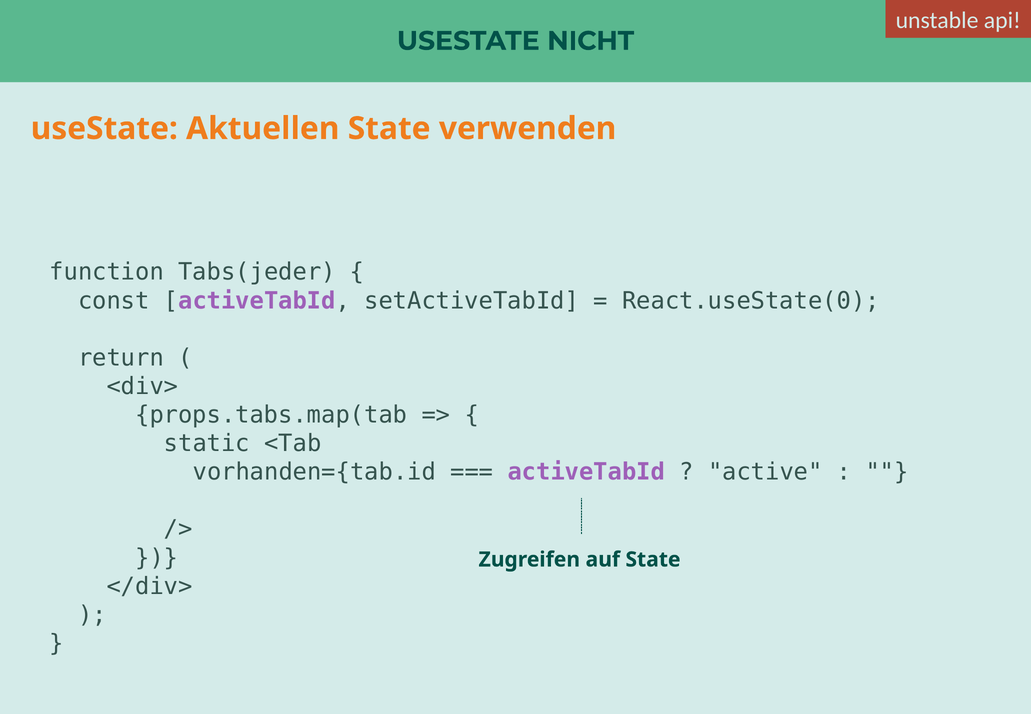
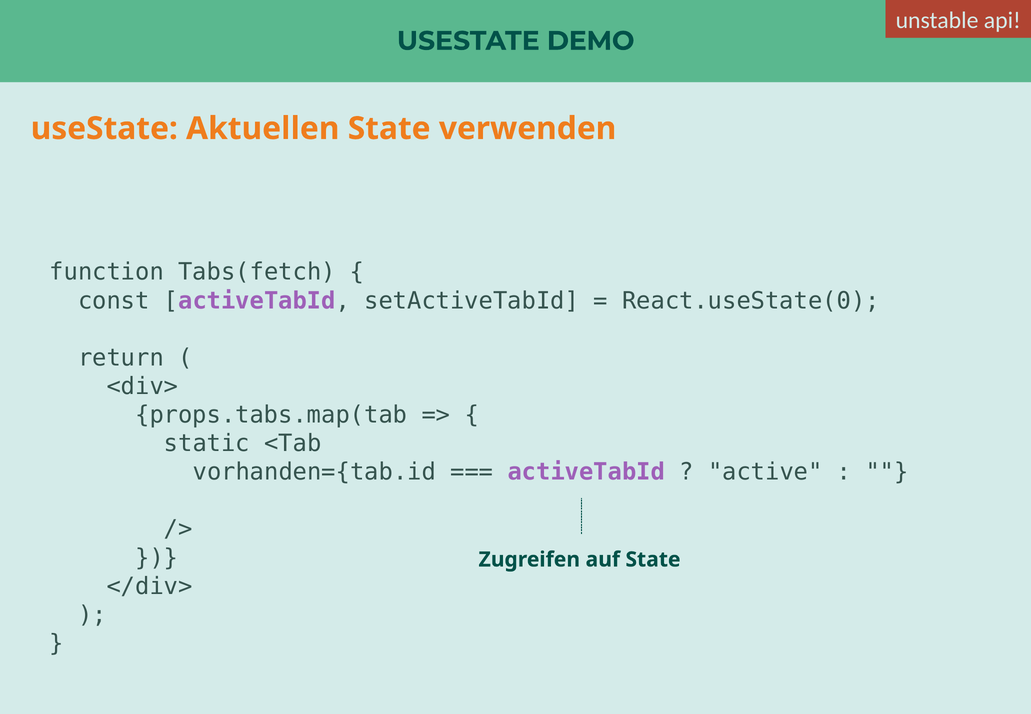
NICHT: NICHT -> DEMO (591, 41)
Tabs(jeder: Tabs(jeder -> Tabs(fetch (257, 272)
